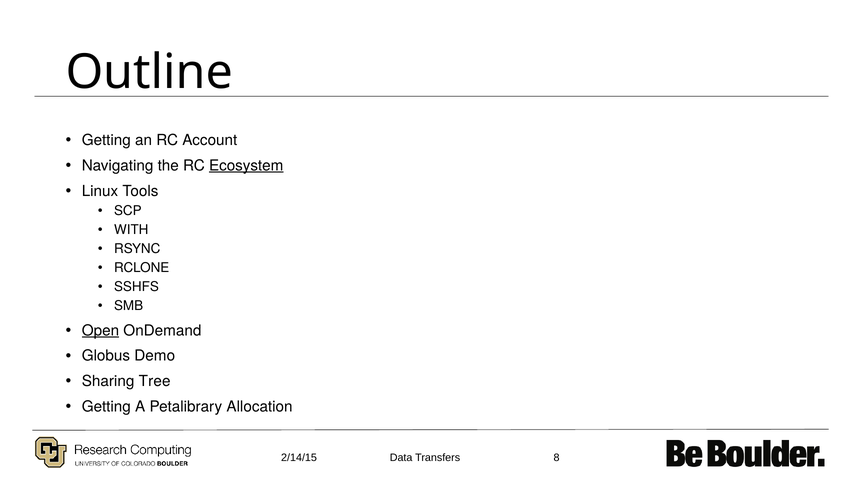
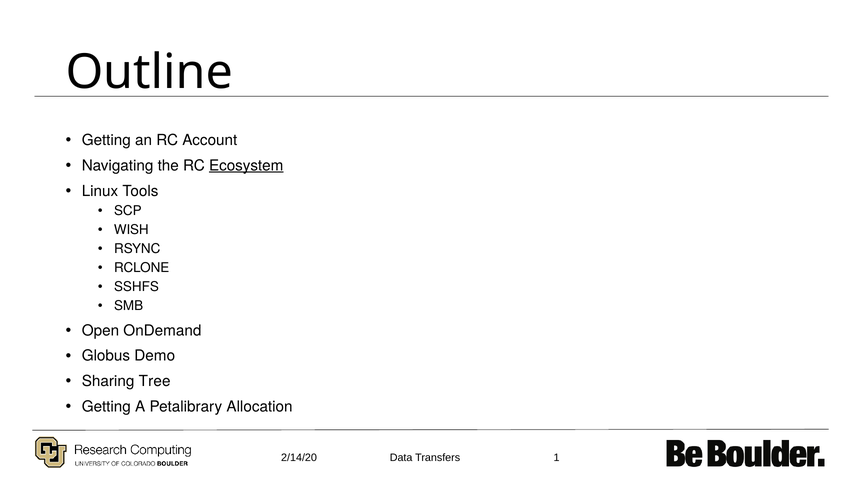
WITH: WITH -> WISH (131, 230)
Open underline: present -> none (100, 331)
2/14/15: 2/14/15 -> 2/14/20 (299, 458)
8: 8 -> 1 (557, 458)
